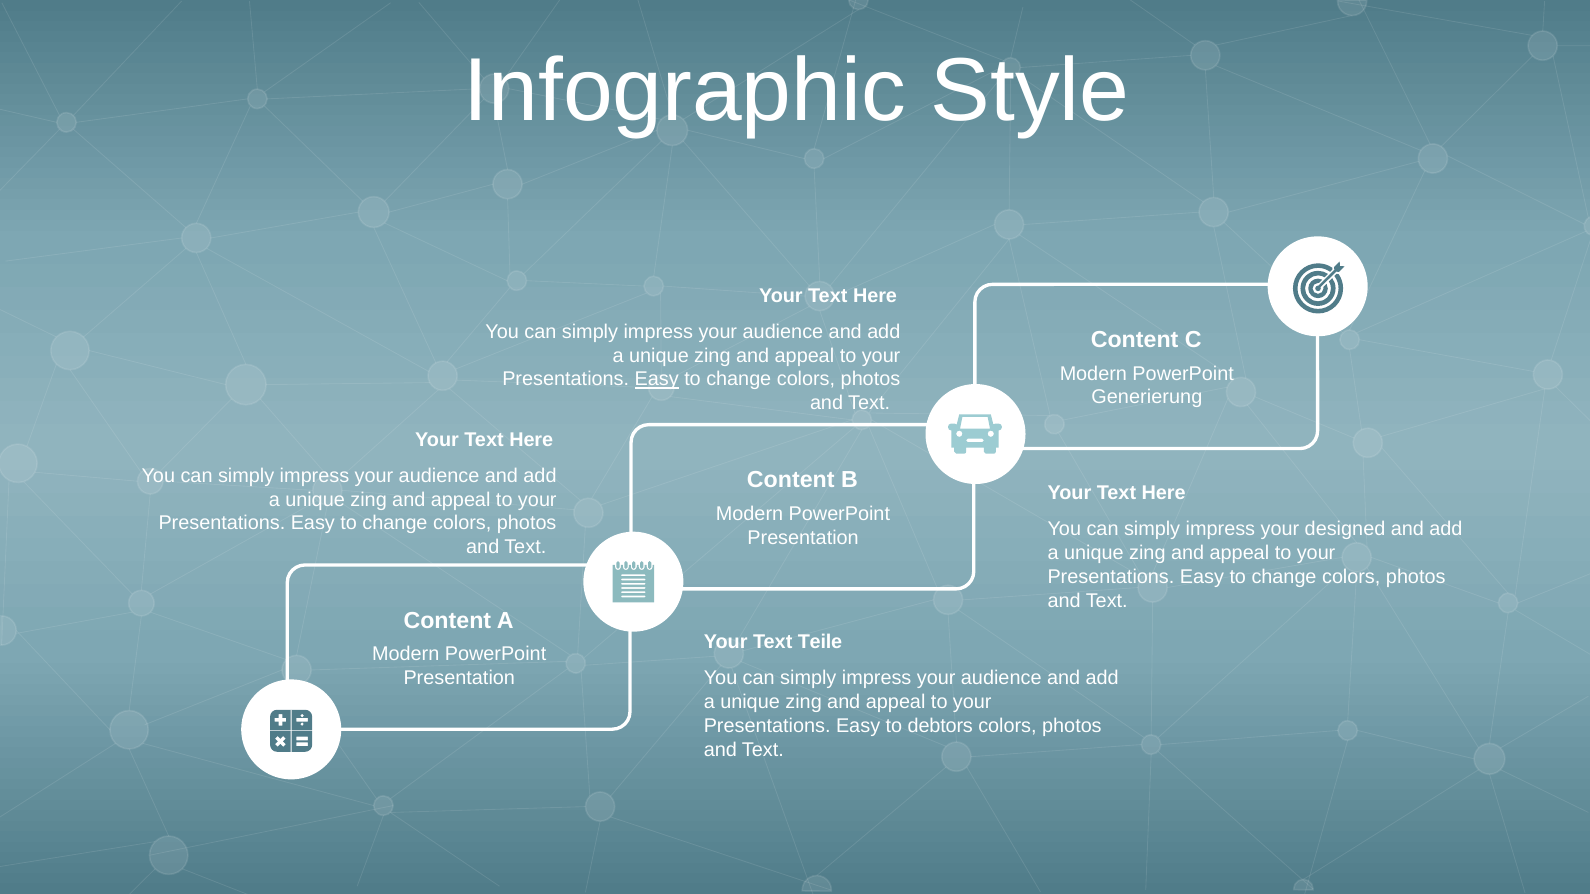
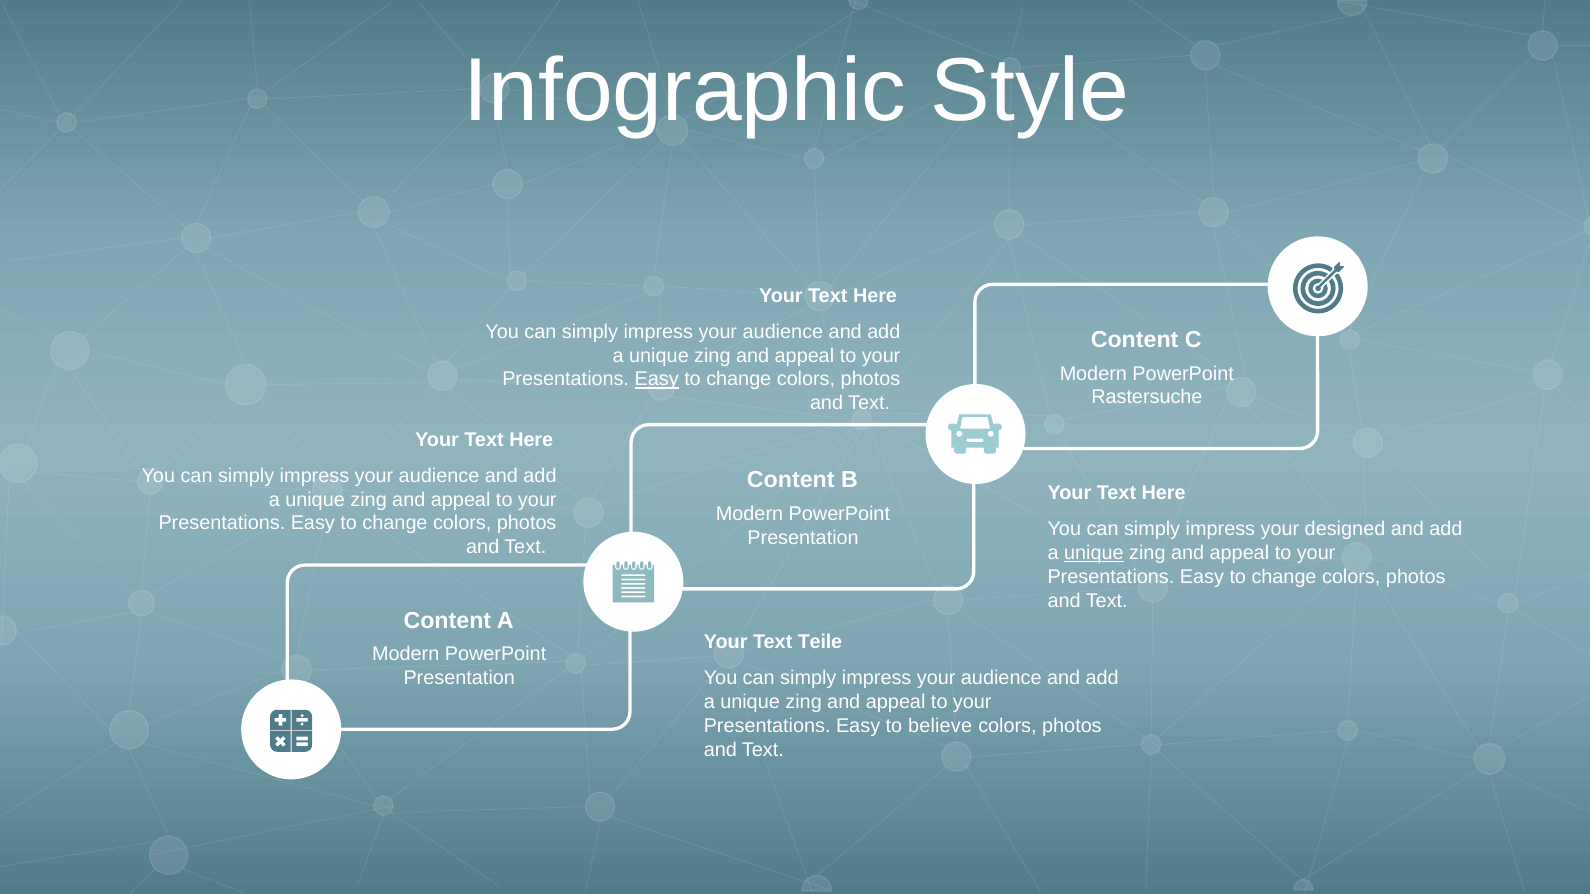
Generierung: Generierung -> Rastersuche (1147, 397)
unique underline: none -> present (1094, 553)
debtors: debtors -> believe (940, 726)
